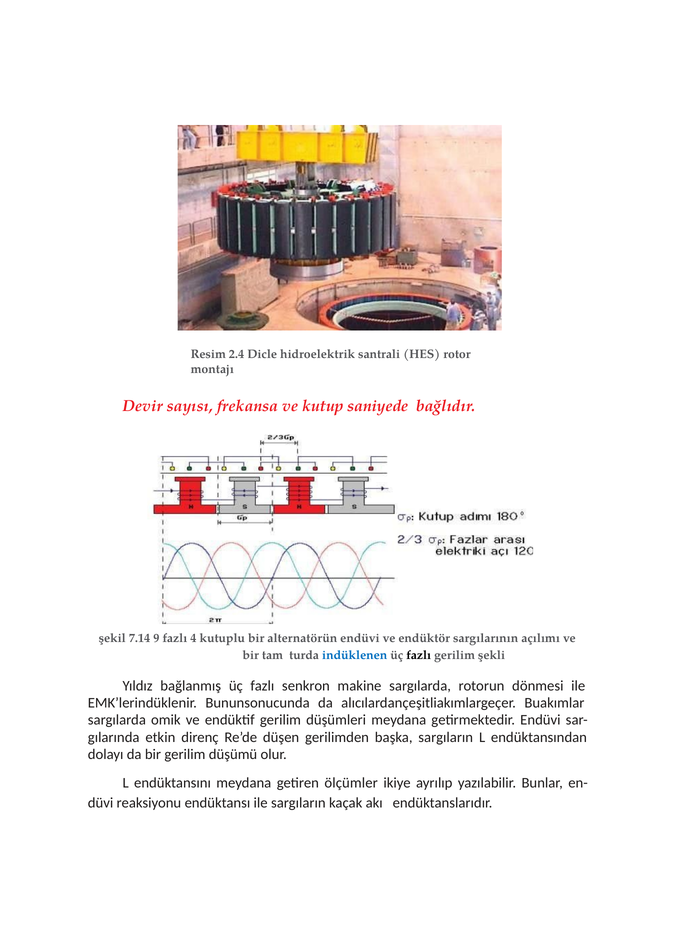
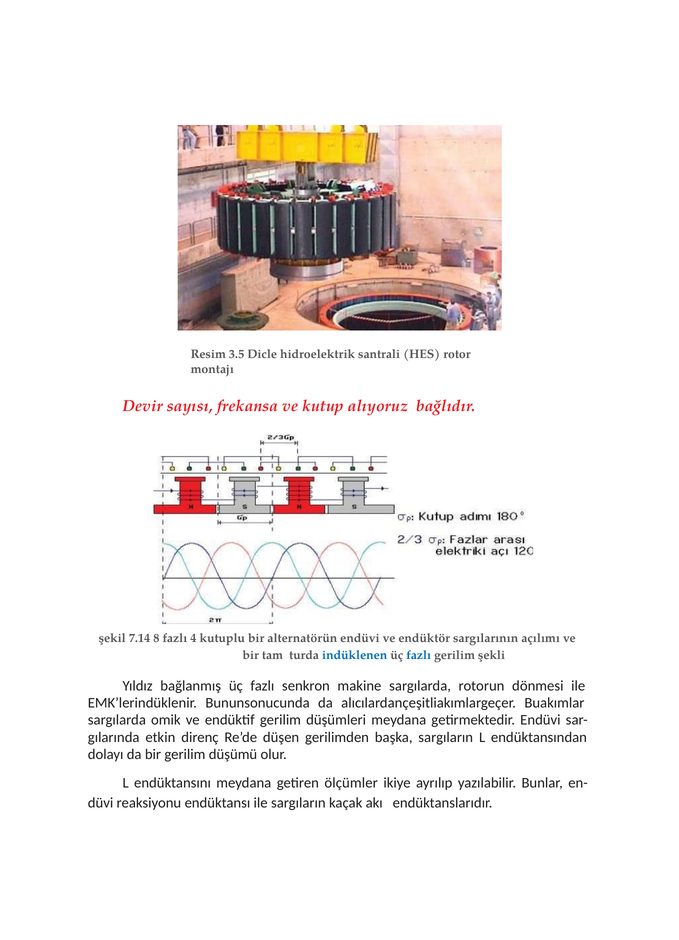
2.4: 2.4 -> 3.5 (237, 354)
saniyede: saniyede -> alıyoruz (378, 406)
9: 9 -> 8 (156, 638)
fazlı colour: black -> blue (419, 655)
